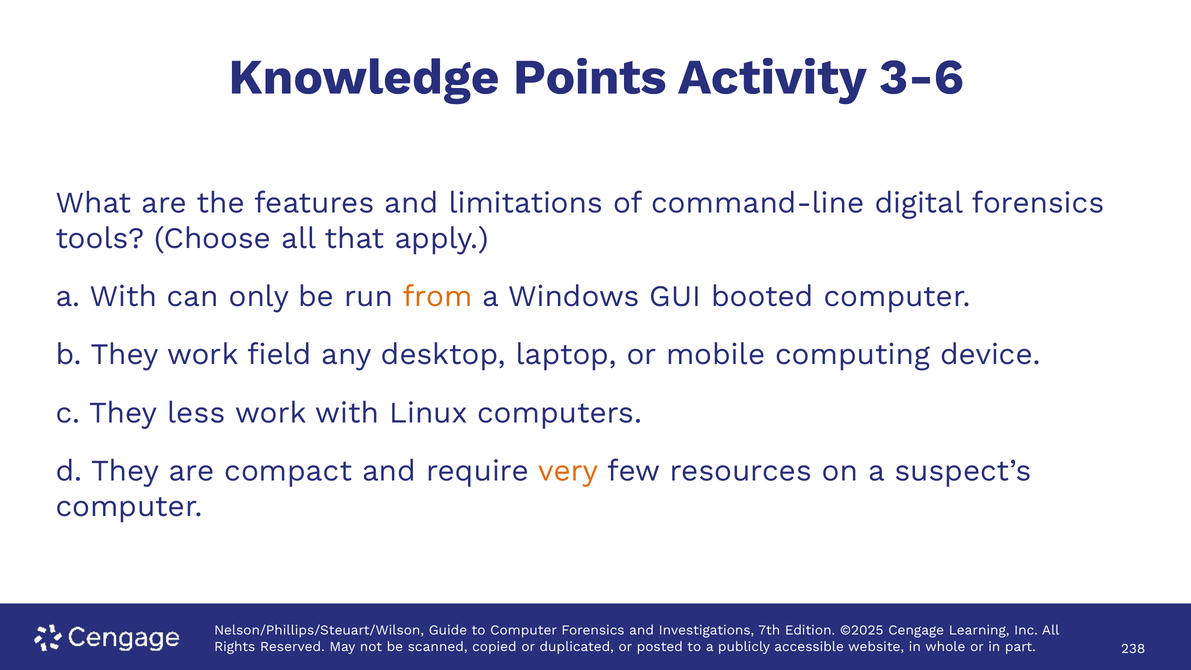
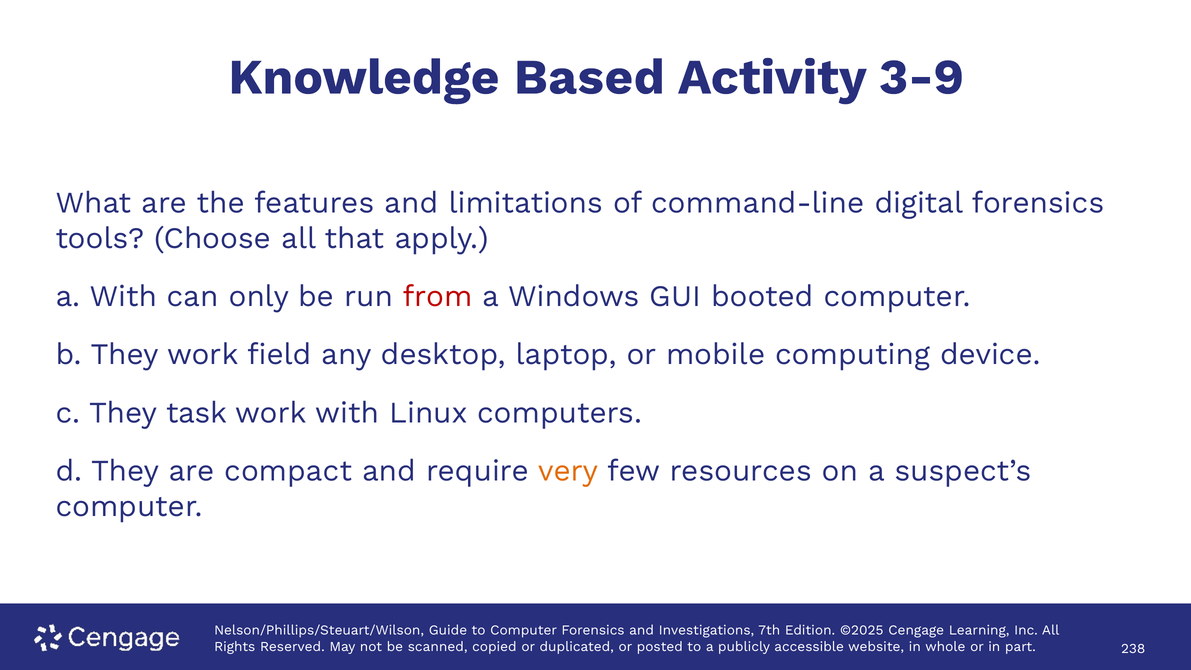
Points: Points -> Based (589, 77)
3-6: 3-6 -> 3-9 (921, 77)
from colour: orange -> red (438, 297)
less: less -> task (197, 413)
